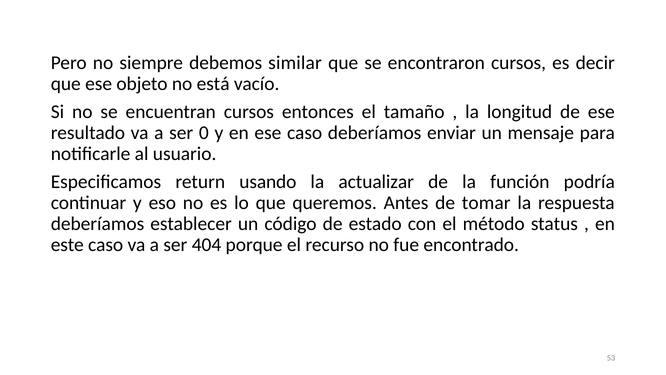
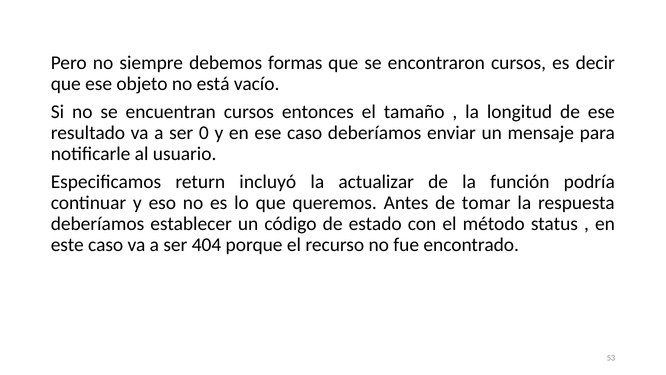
similar: similar -> formas (295, 63)
usando: usando -> incluyó (268, 182)
